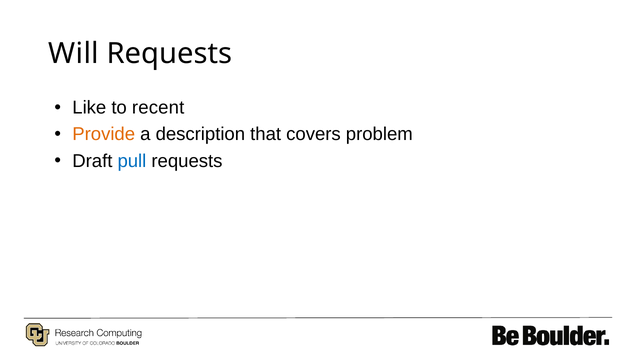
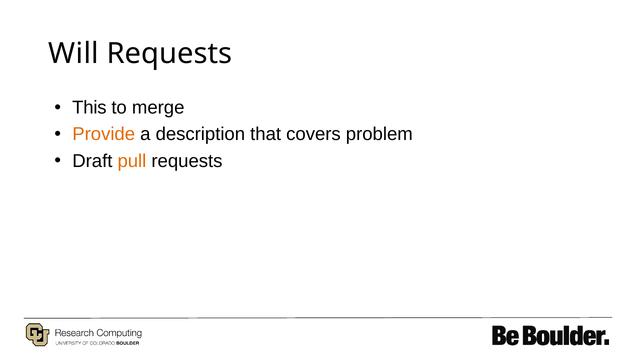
Like: Like -> This (89, 108)
recent: recent -> merge (158, 108)
pull colour: blue -> orange (132, 161)
